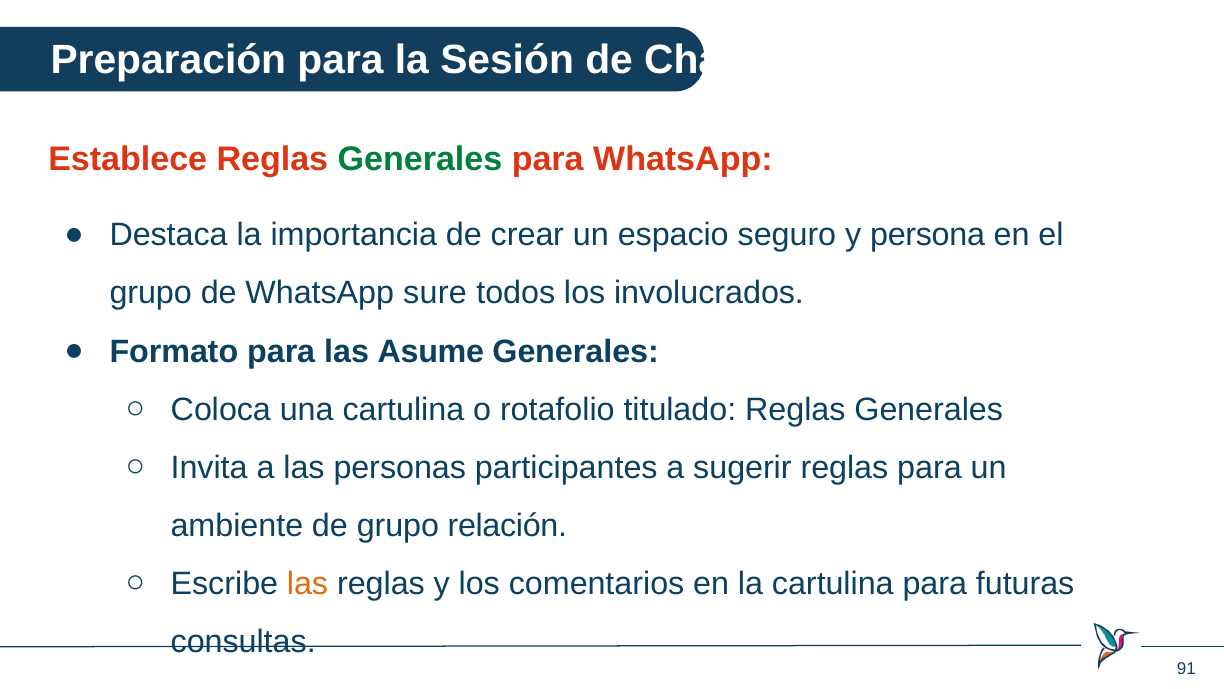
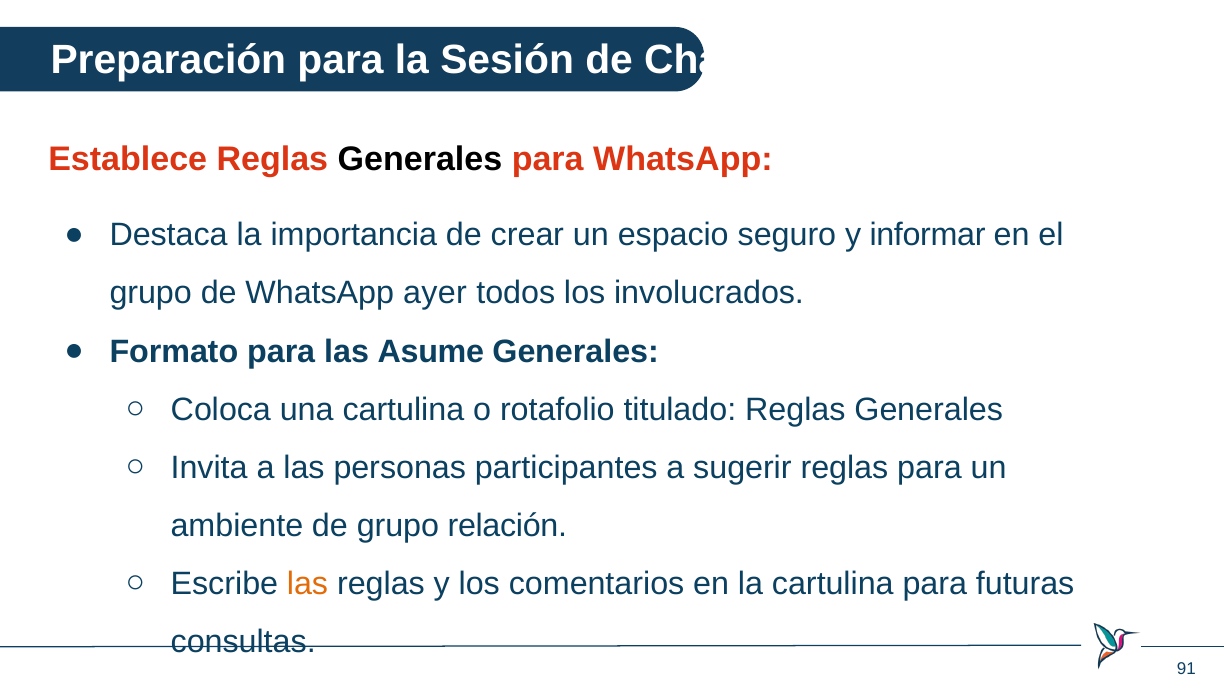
Generales colour: green -> black (420, 159)
persona: persona -> informar (928, 235)
sure: sure -> ayer (435, 293)
